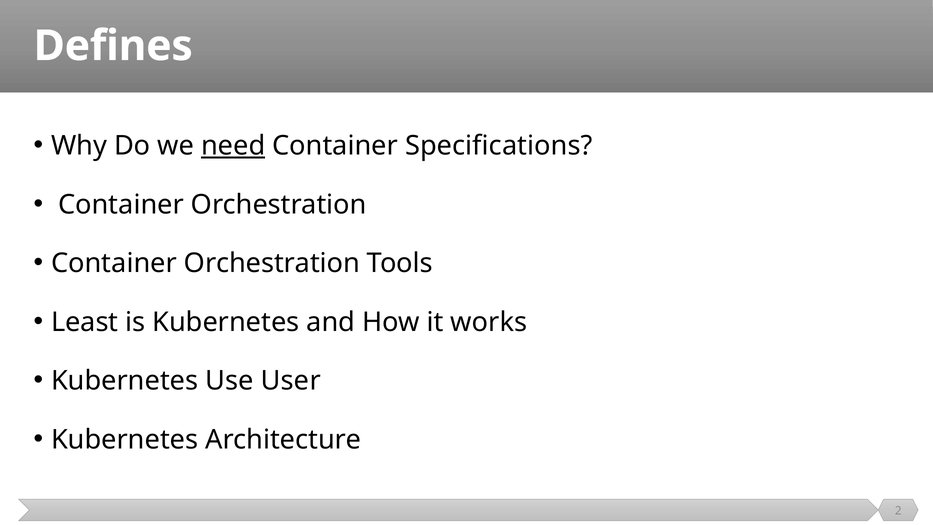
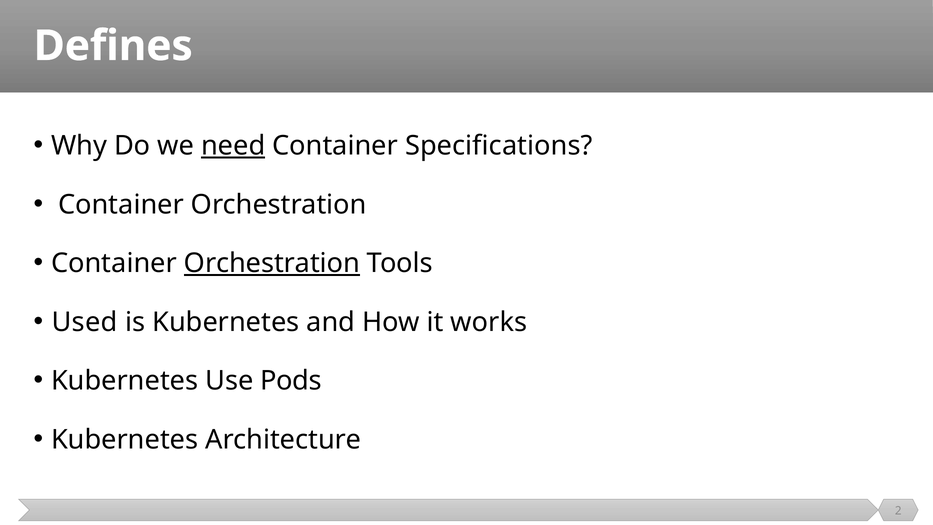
Orchestration underline: none -> present (272, 263)
Least: Least -> Used (84, 322)
User: User -> Pods (291, 381)
